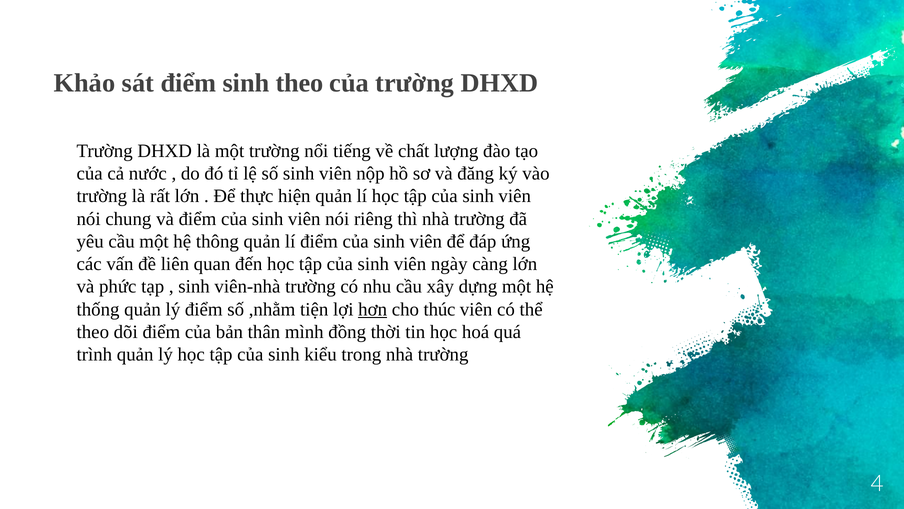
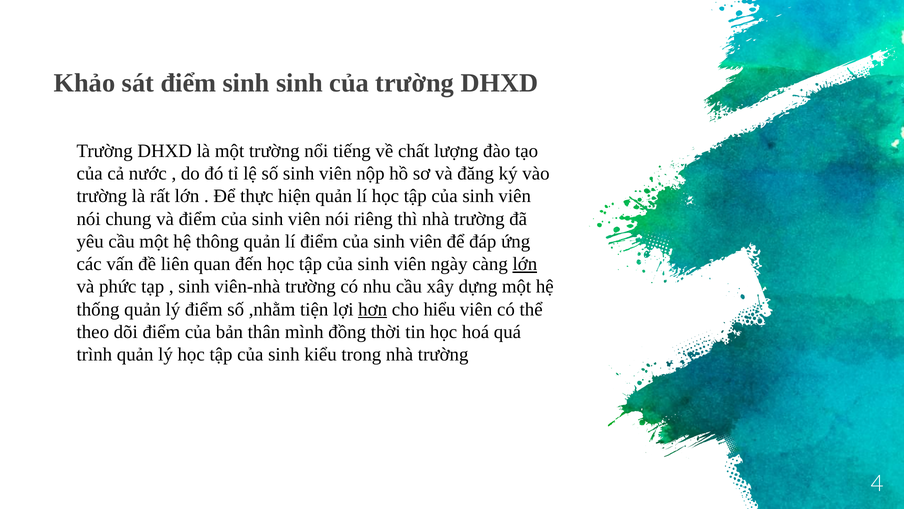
sinh theo: theo -> sinh (299, 83)
lớn underline: none -> present (525, 264)
thúc: thúc -> hiểu (440, 309)
